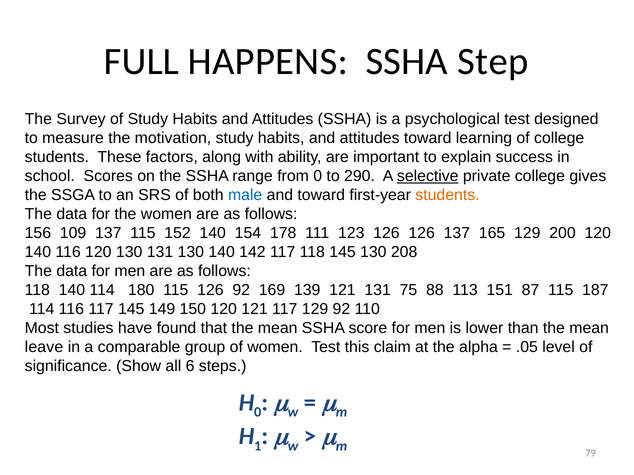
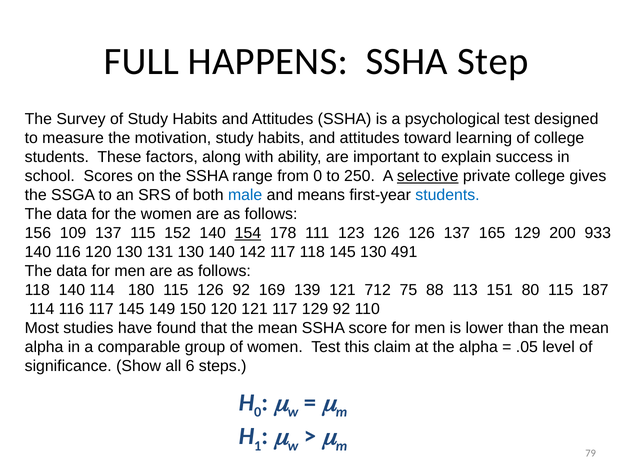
290: 290 -> 250 (359, 176)
and toward: toward -> means (321, 195)
students colour: orange -> blue (447, 195)
154 underline: none -> present (248, 233)
200 120: 120 -> 933 (598, 233)
208: 208 -> 491 (404, 253)
121 131: 131 -> 712 (378, 291)
87: 87 -> 80 (530, 291)
leave: leave -> alpha (44, 348)
